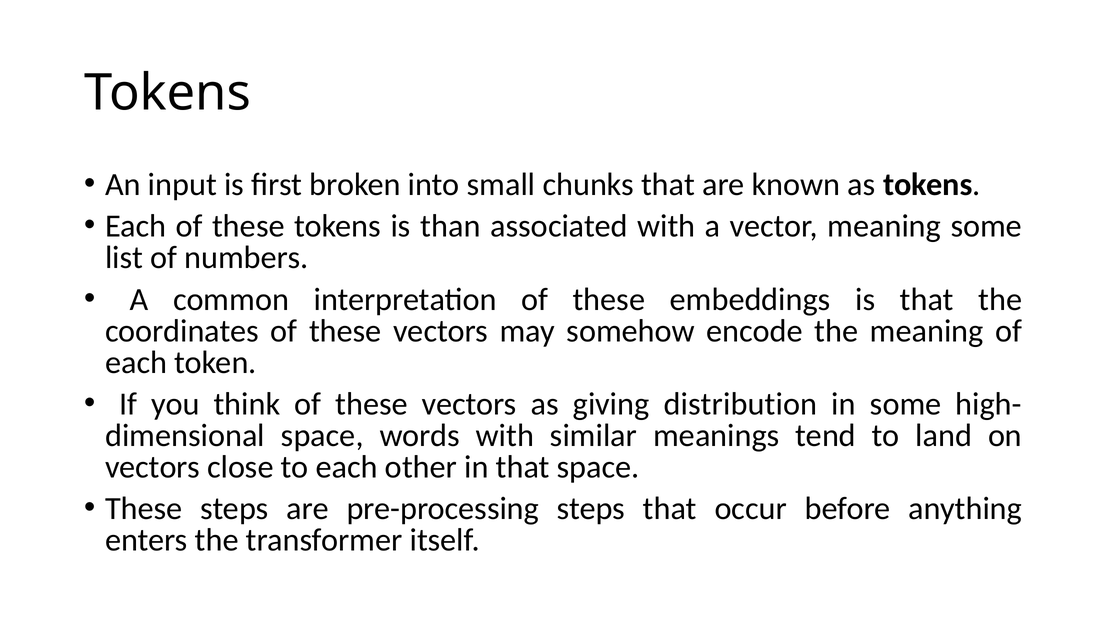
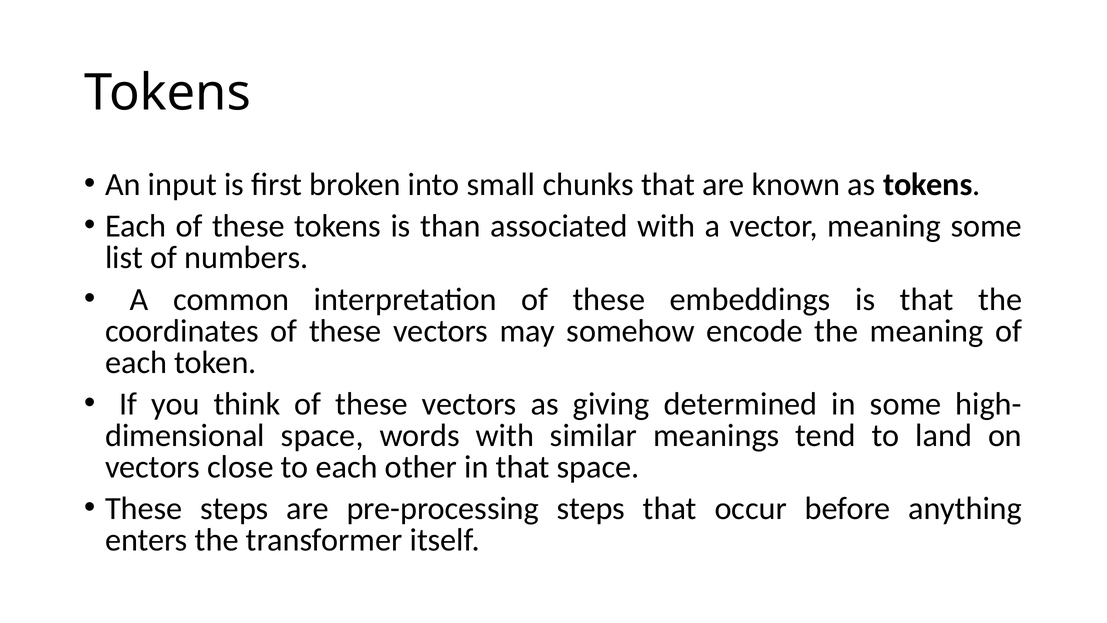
distribution: distribution -> determined (741, 404)
